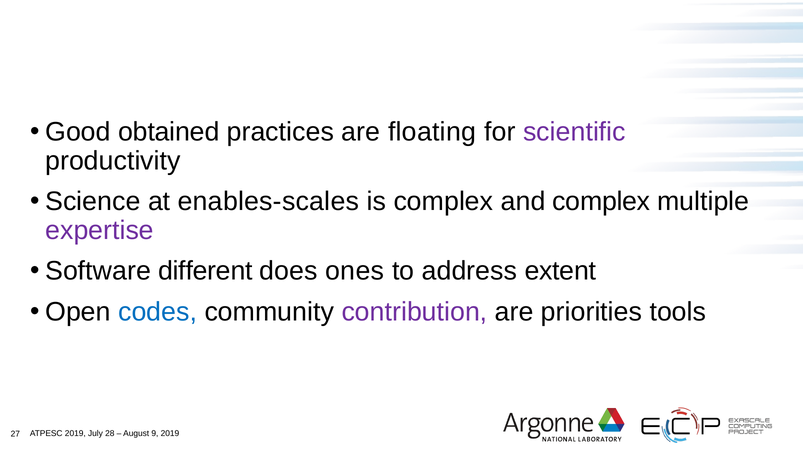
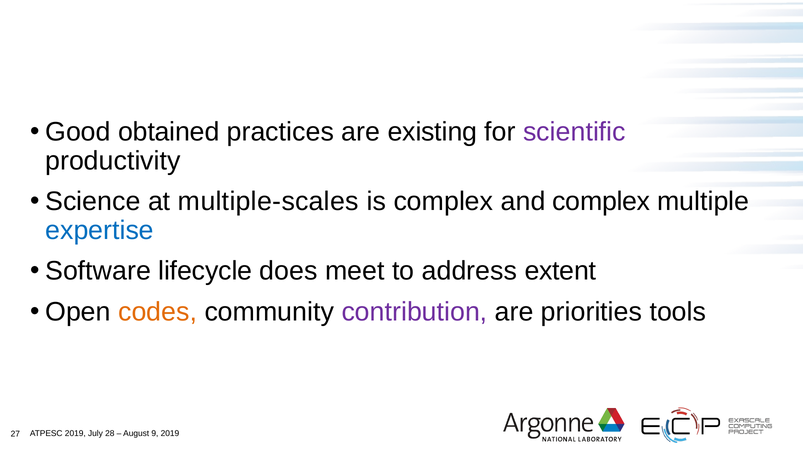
floating: floating -> existing (432, 132)
enables-scales: enables-scales -> multiple-scales (268, 201)
expertise colour: purple -> blue (100, 230)
different: different -> lifecycle (205, 271)
ones: ones -> meet (355, 271)
codes colour: blue -> orange (158, 312)
